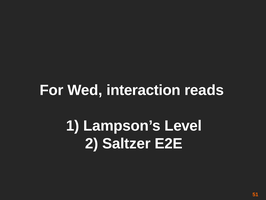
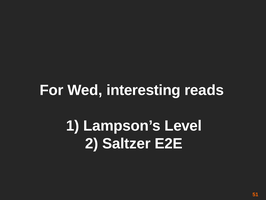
interaction: interaction -> interesting (144, 90)
